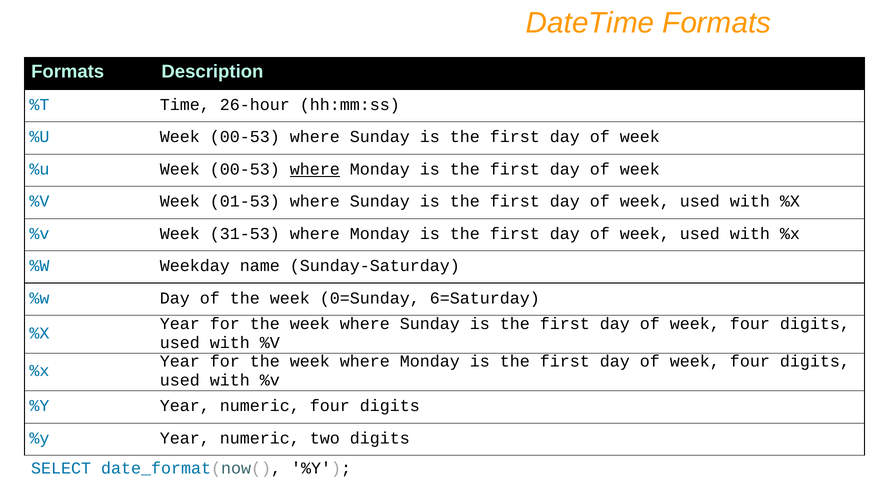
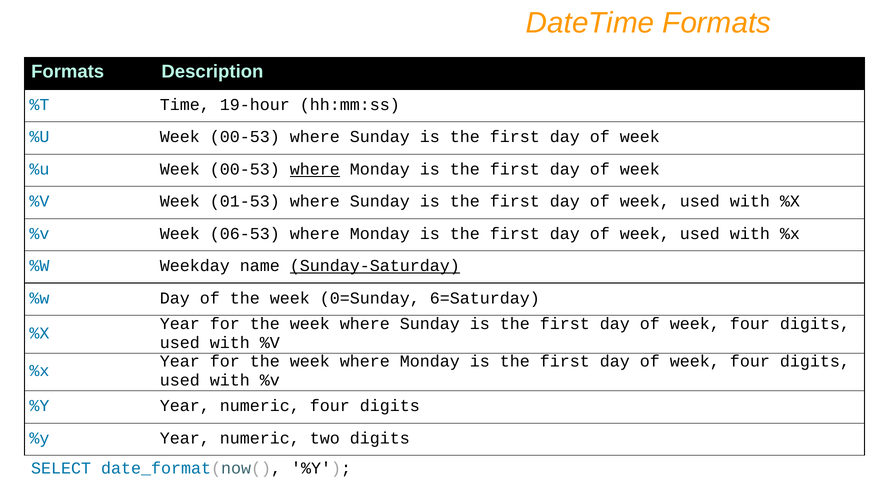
26-hour: 26-hour -> 19-hour (255, 105)
31-53: 31-53 -> 06-53 (245, 234)
Sunday-Saturday underline: none -> present (375, 266)
